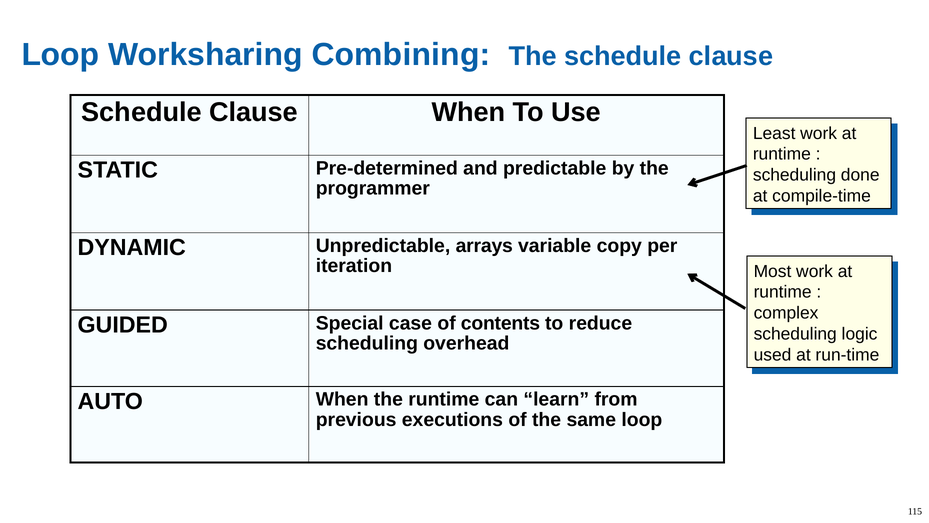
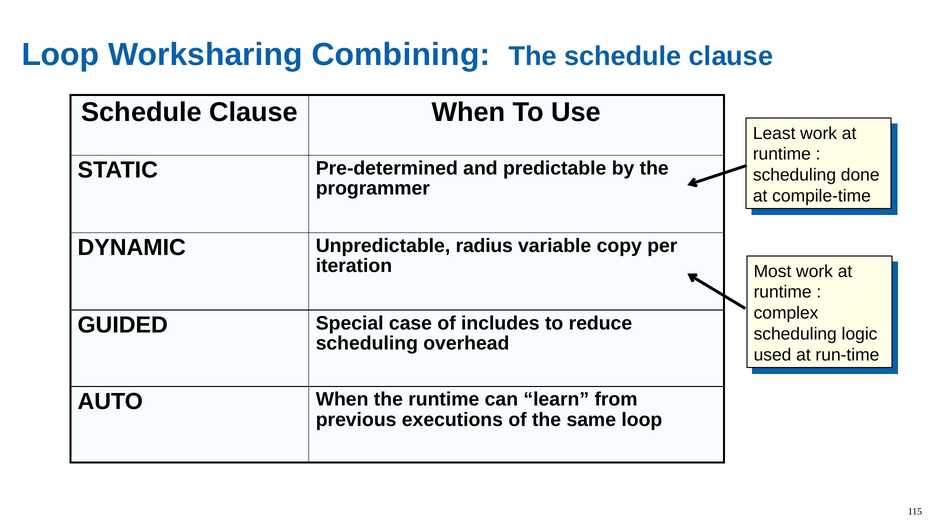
arrays: arrays -> radius (484, 246)
contents: contents -> includes (500, 323)
